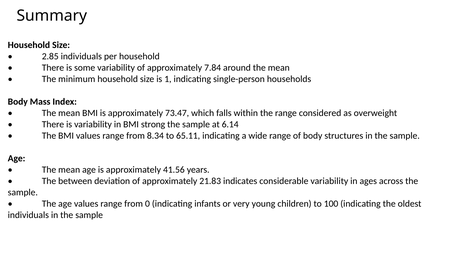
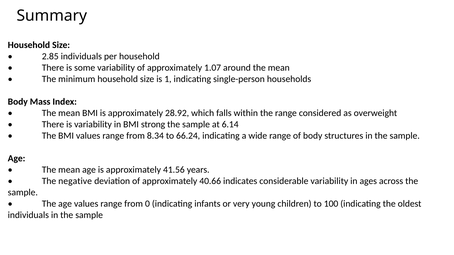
7.84: 7.84 -> 1.07 (213, 68)
73.47: 73.47 -> 28.92 (177, 113)
65.11: 65.11 -> 66.24 (188, 136)
between: between -> negative (75, 181)
21.83: 21.83 -> 40.66 (210, 181)
